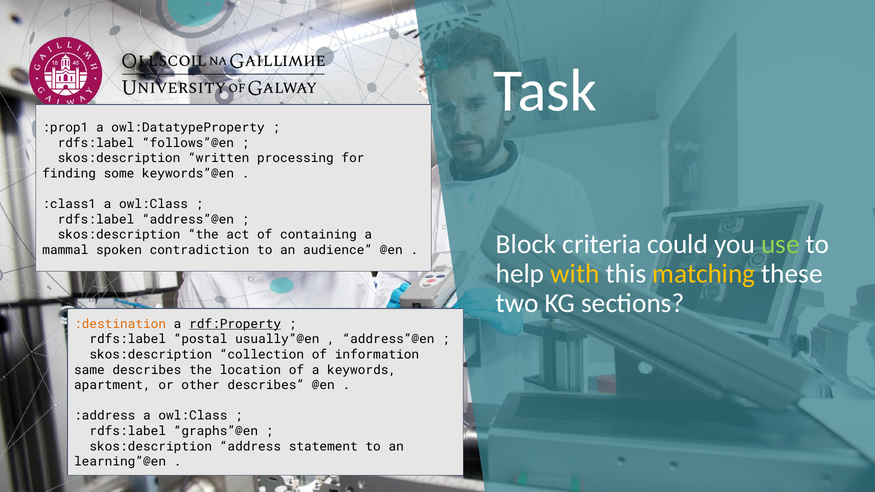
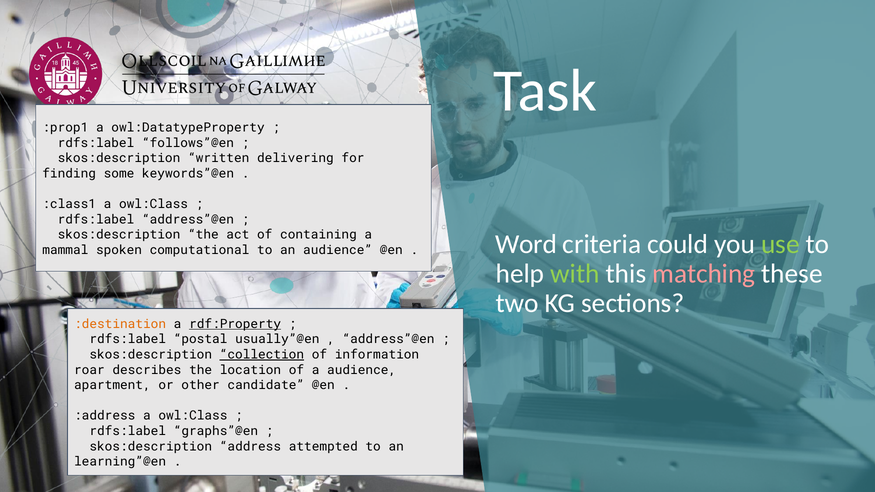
processing: processing -> delivering (295, 158)
Block: Block -> Word (526, 244)
contradiction: contradiction -> computational (200, 250)
with colour: yellow -> light green (575, 274)
matching colour: yellow -> pink (704, 274)
collection underline: none -> present (262, 355)
same: same -> roar (89, 370)
a keywords: keywords -> audience (362, 370)
other describes: describes -> candidate (266, 385)
statement: statement -> attempted (323, 447)
